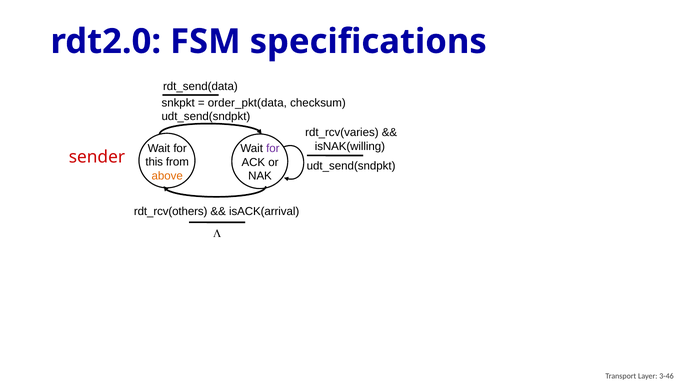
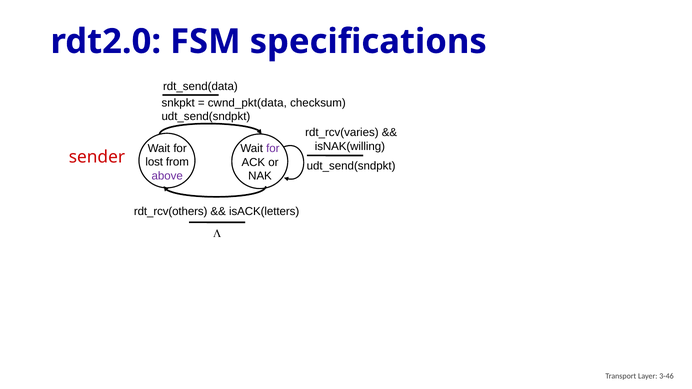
order_pkt(data: order_pkt(data -> cwnd_pkt(data (247, 103)
this: this -> lost (154, 162)
above colour: orange -> purple (167, 176)
isACK(arrival: isACK(arrival -> isACK(letters (264, 212)
